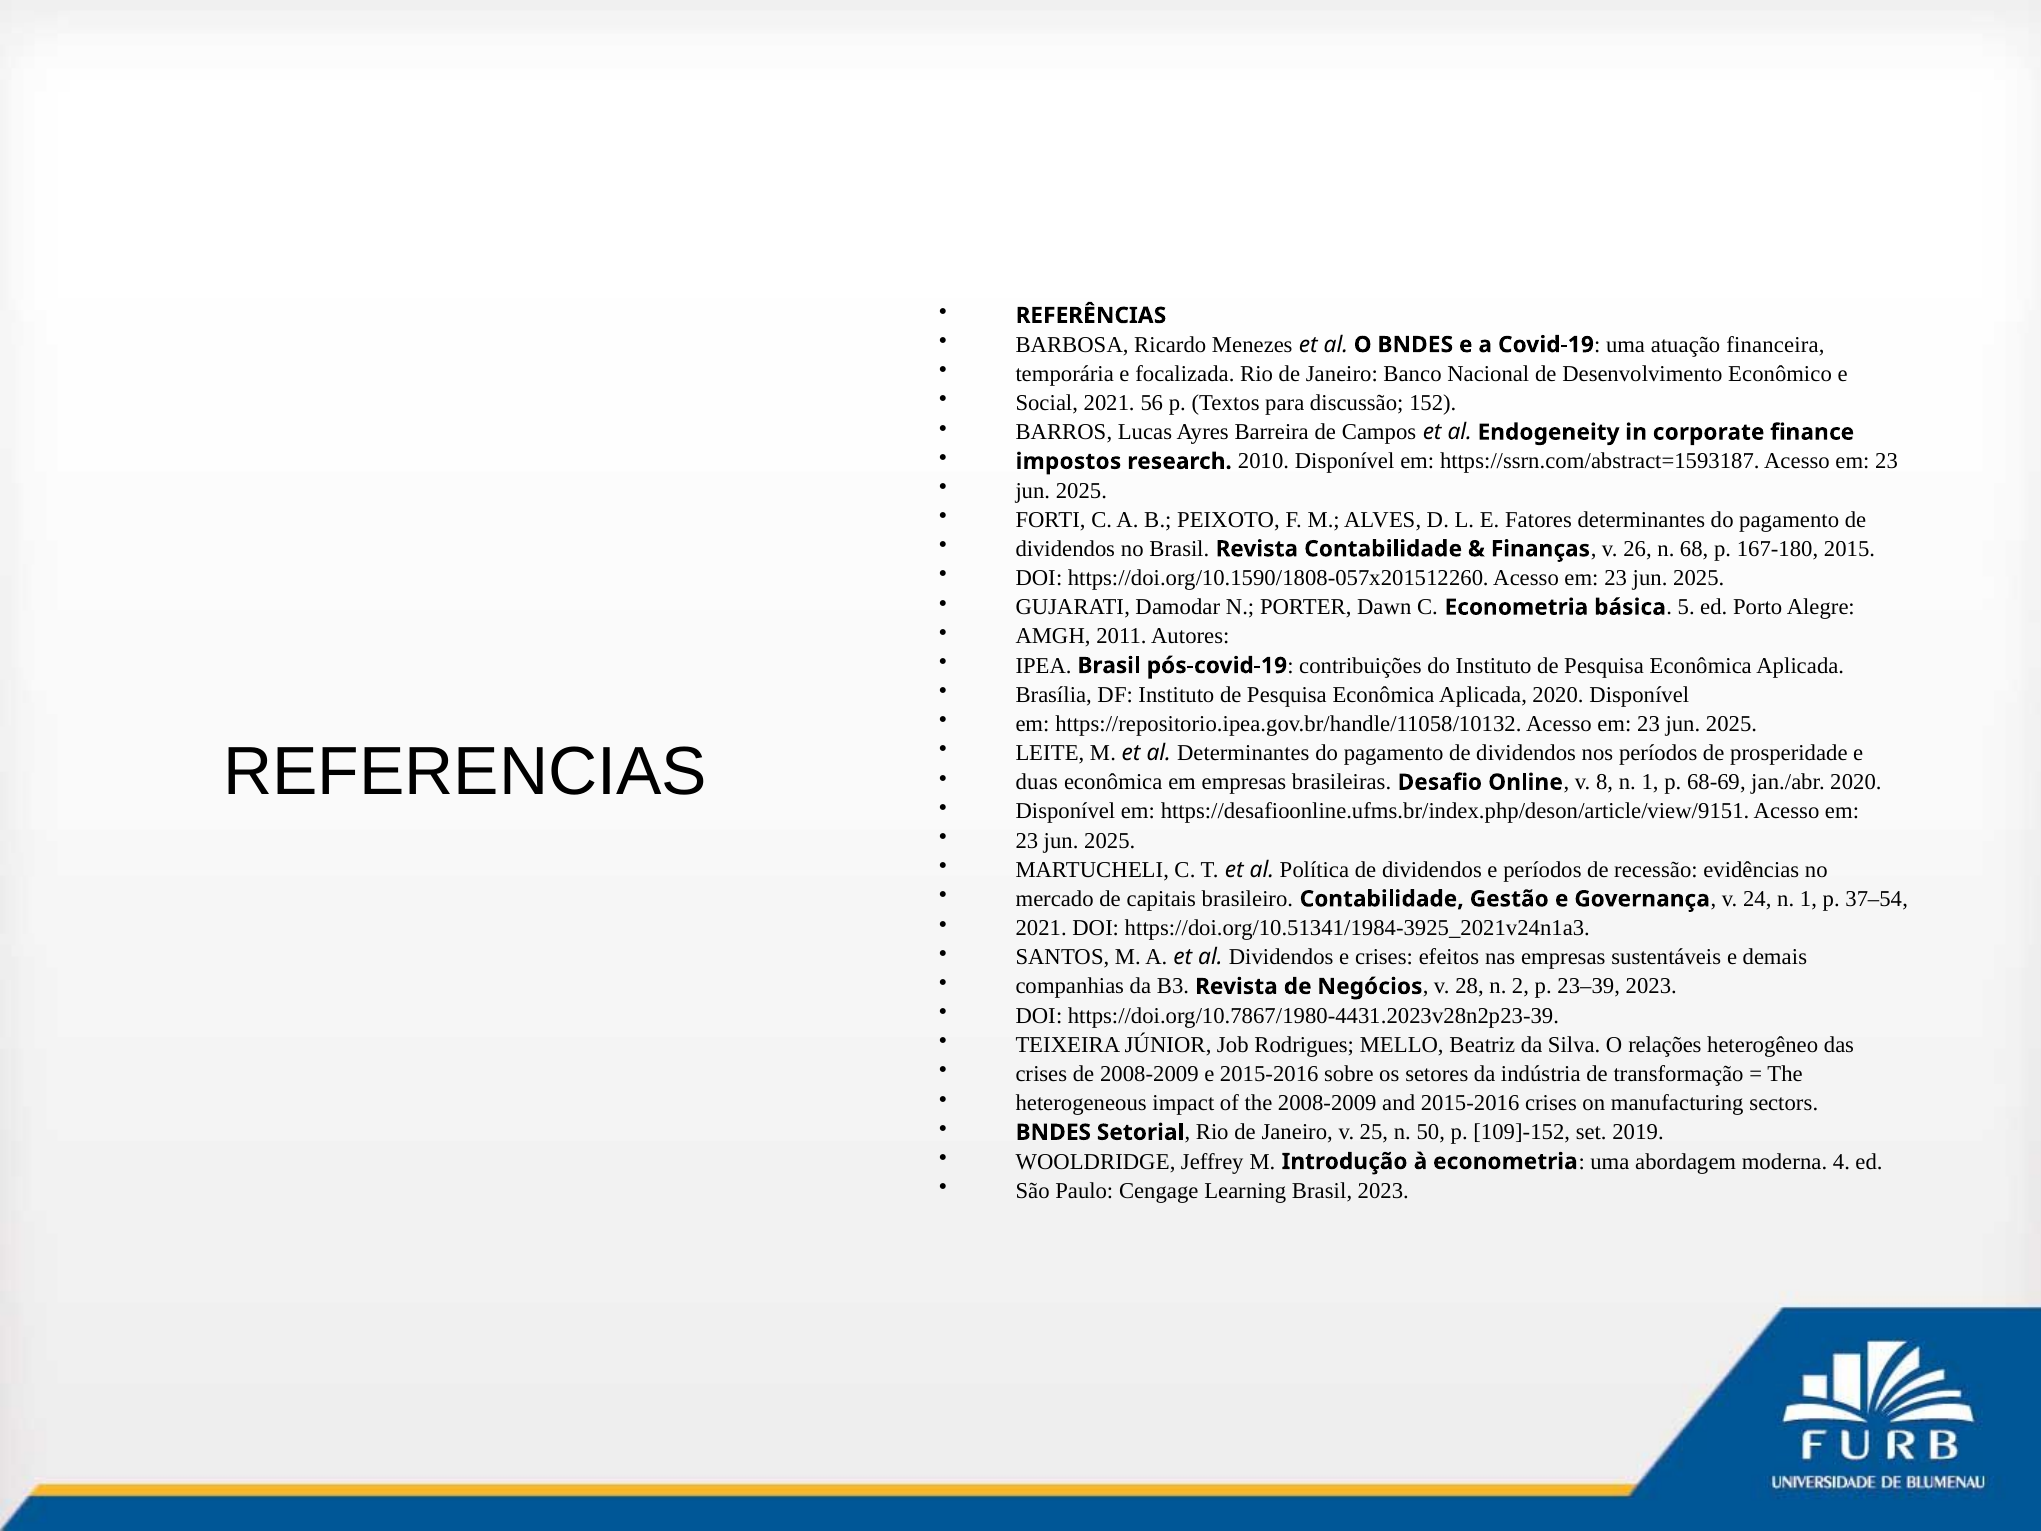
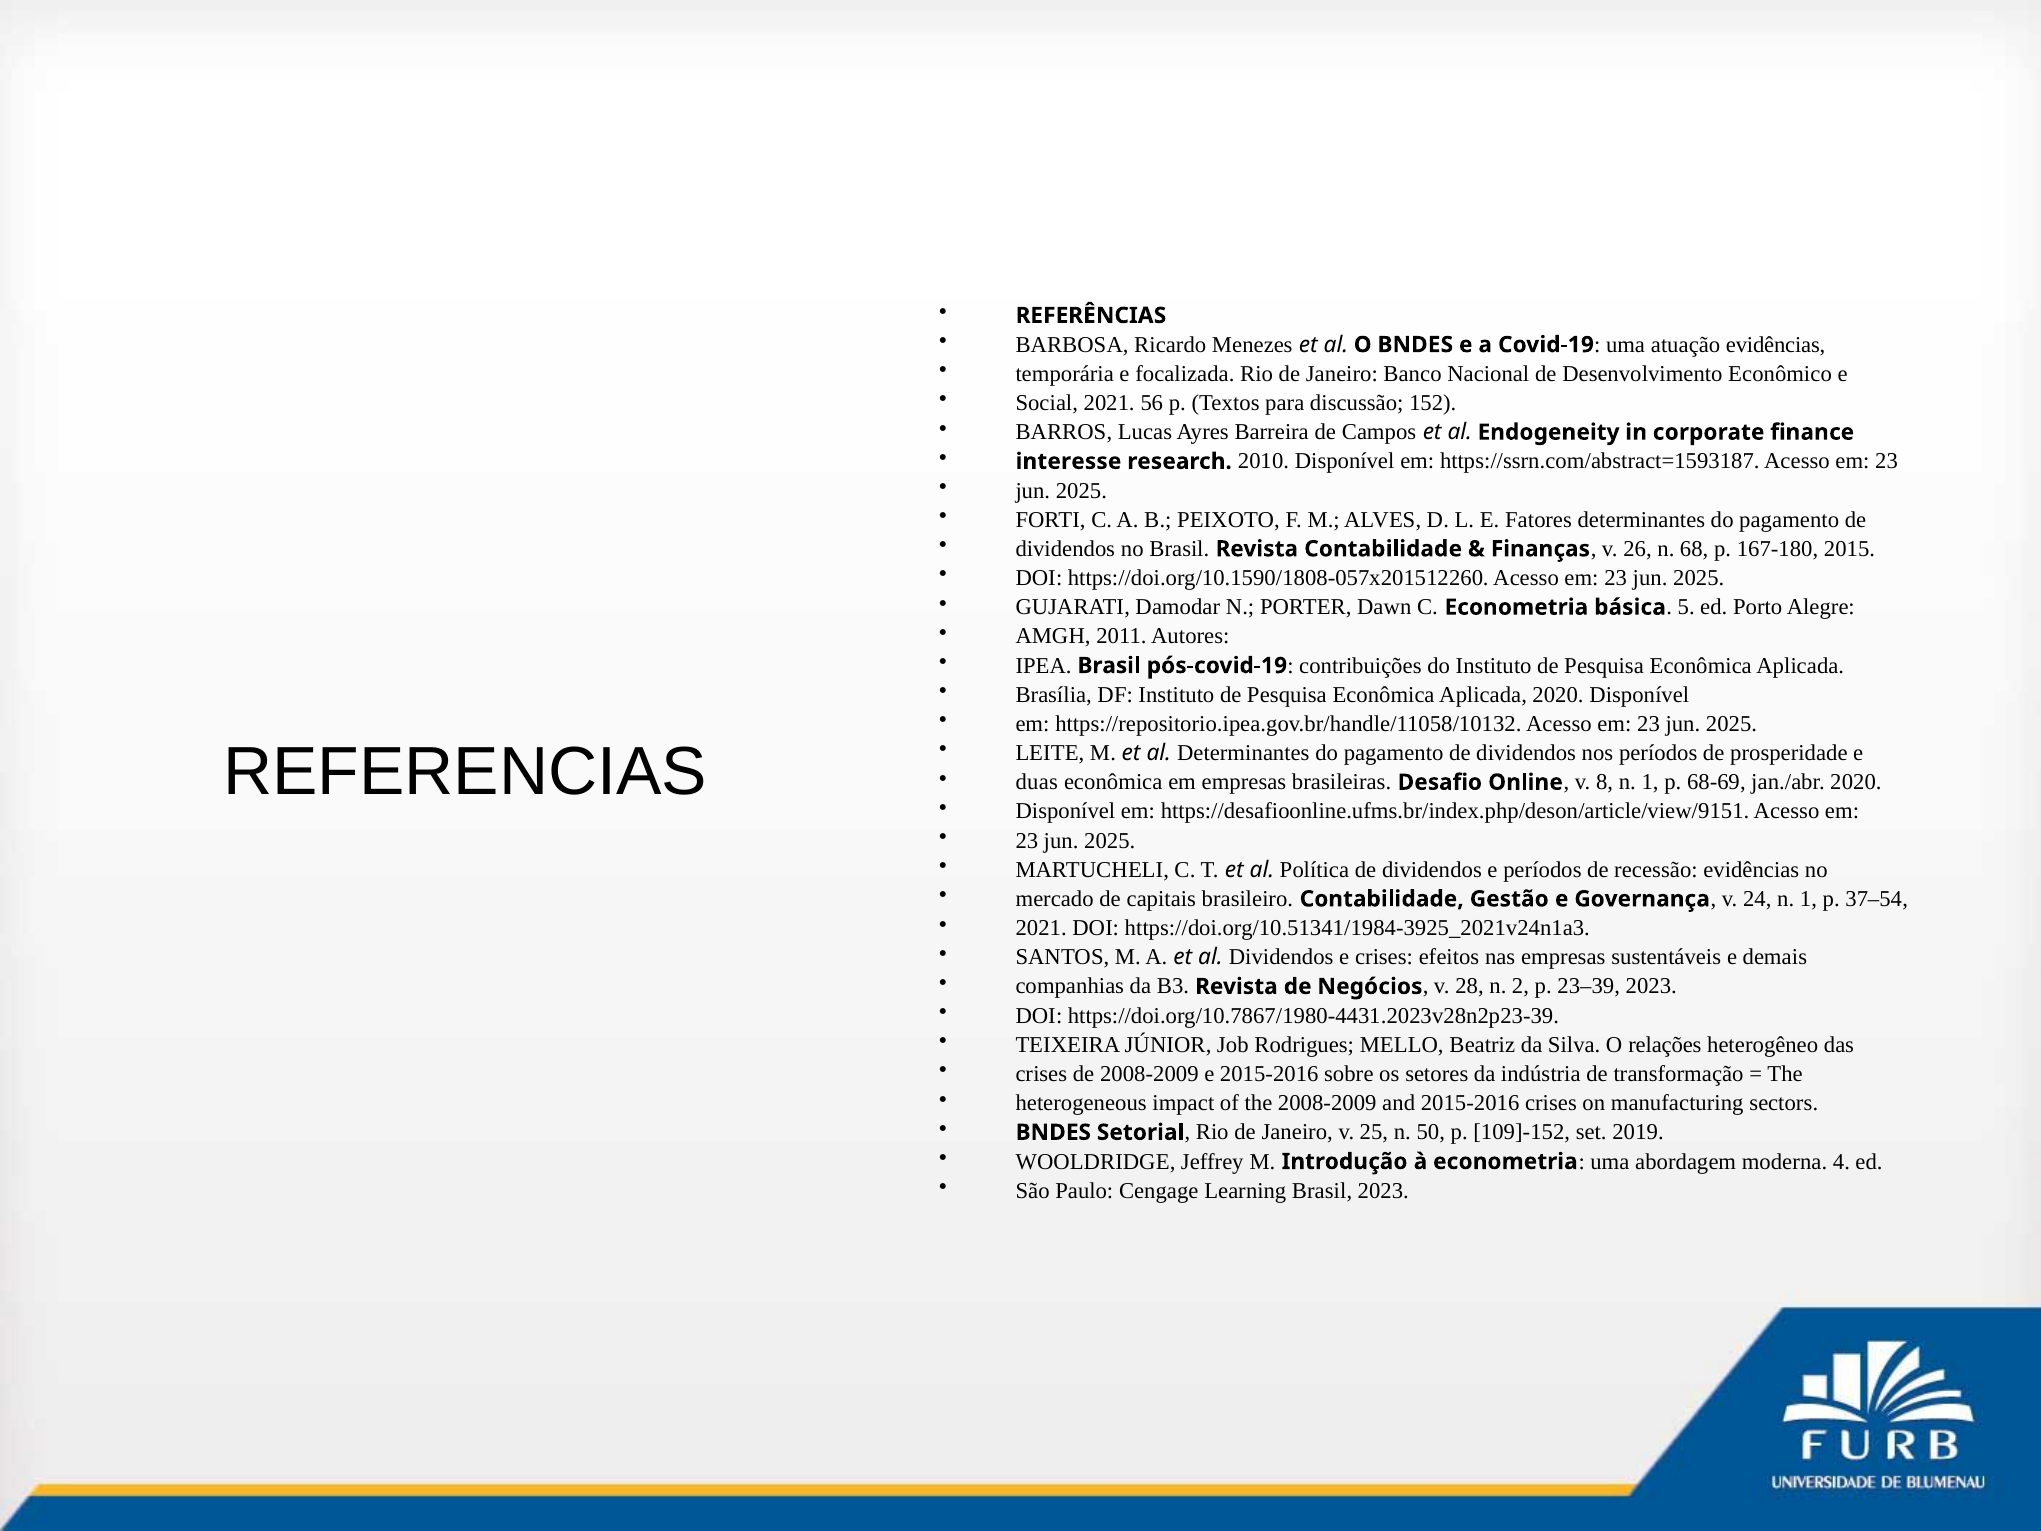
atuação financeira: financeira -> evidências (1776, 345)
impostos: impostos -> interesse (1068, 461)
